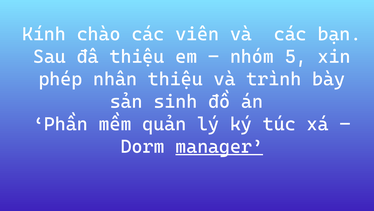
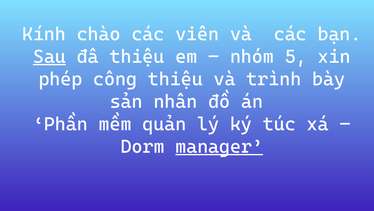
Sau underline: none -> present (49, 56)
nhân: nhân -> công (115, 79)
sinh: sinh -> nhân (175, 101)
